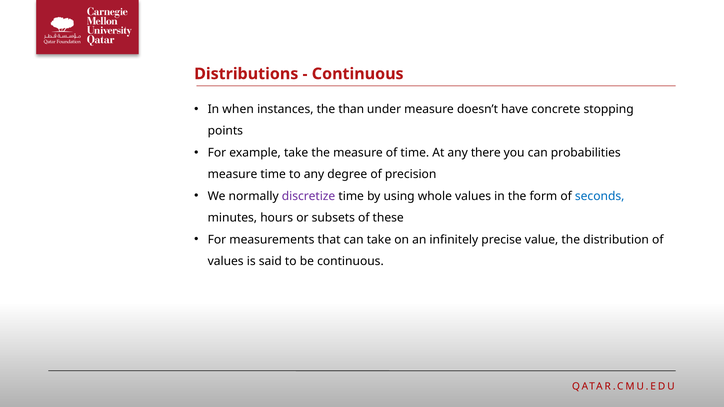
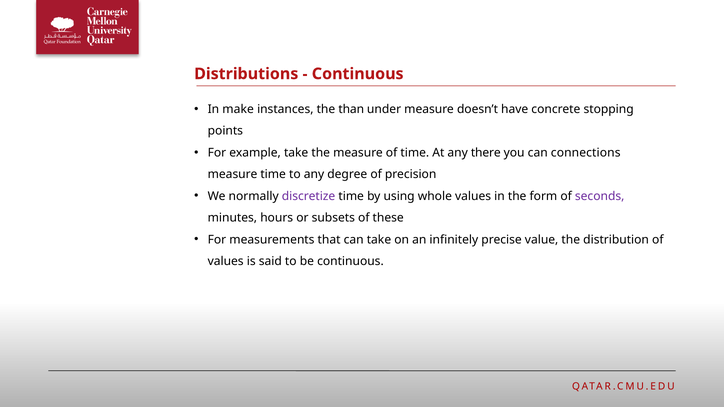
when: when -> make (238, 109)
probabilities: probabilities -> connections (586, 153)
seconds colour: blue -> purple (600, 196)
